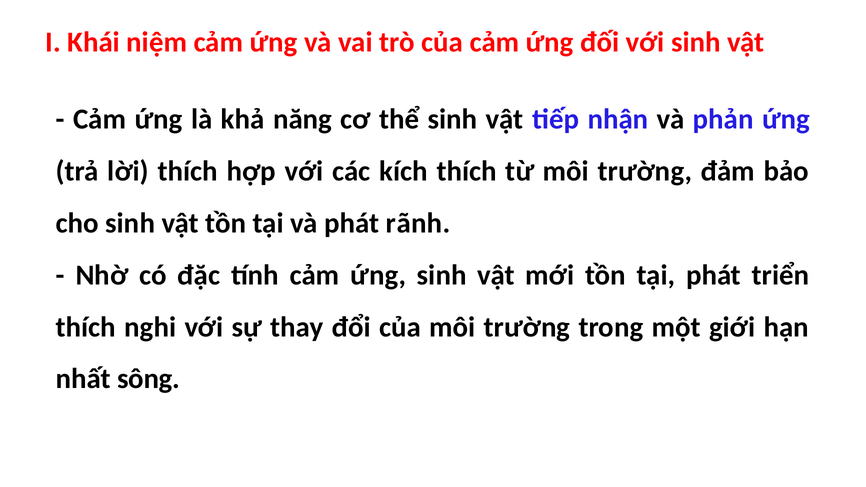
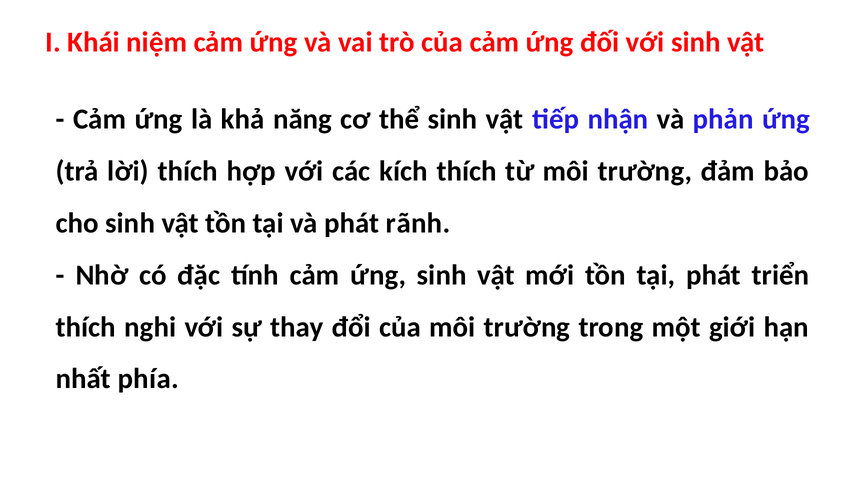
sông: sông -> phía (148, 379)
